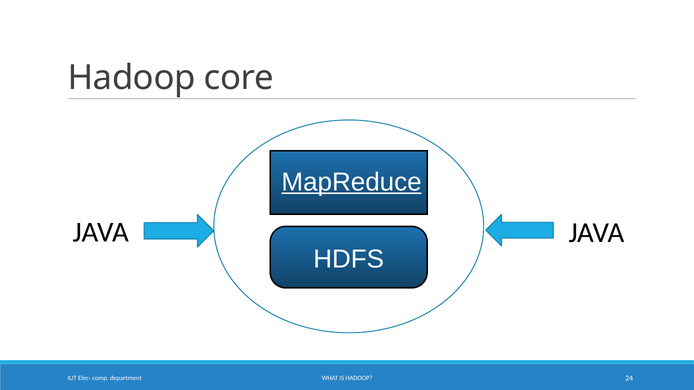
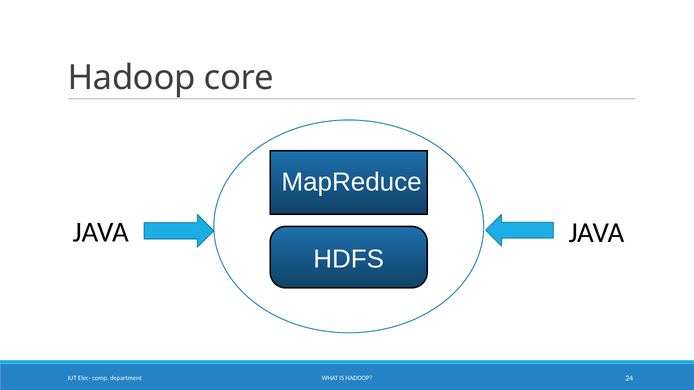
MapReduce underline: present -> none (352, 182)
